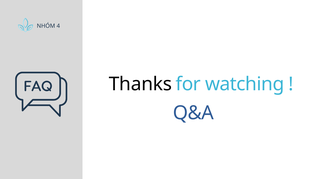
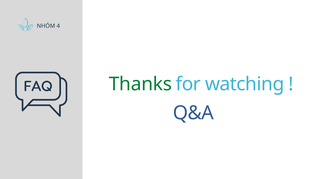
Thanks colour: black -> green (140, 84)
